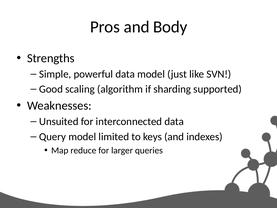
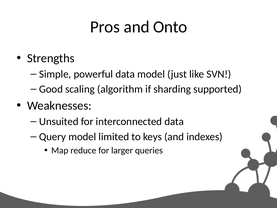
Body: Body -> Onto (170, 27)
